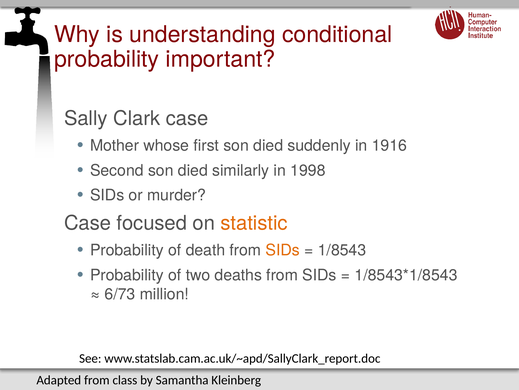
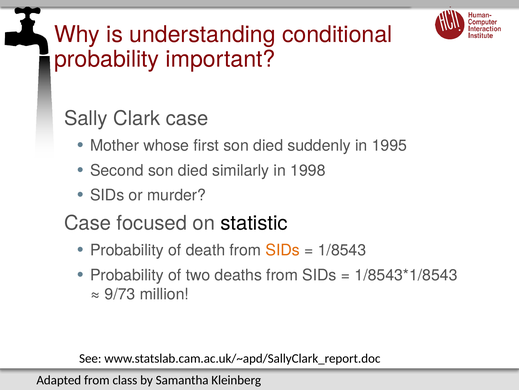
1916: 1916 -> 1995 (389, 145)
statistic colour: orange -> black (254, 223)
6/73: 6/73 -> 9/73 (120, 294)
